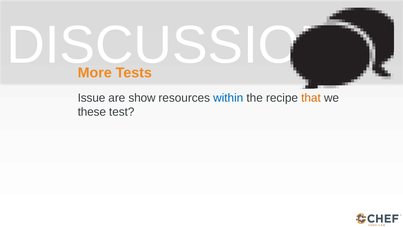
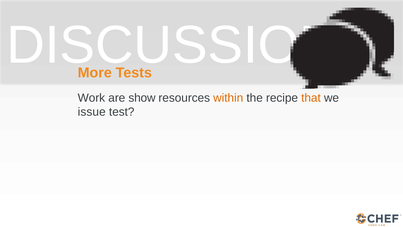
Issue: Issue -> Work (91, 98)
within colour: blue -> orange (228, 98)
these: these -> issue (92, 112)
